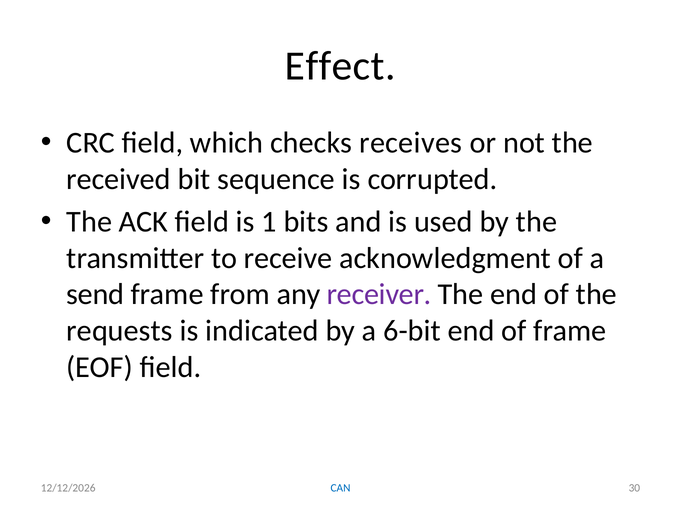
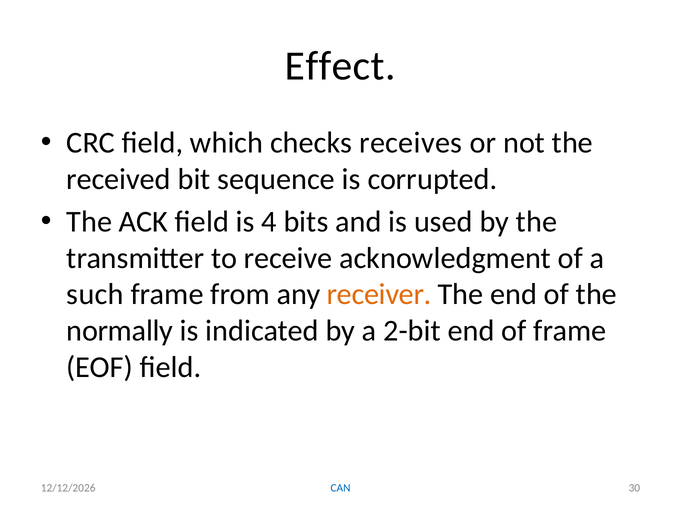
1: 1 -> 4 (269, 222)
send: send -> such (95, 294)
receiver colour: purple -> orange (379, 294)
requests: requests -> normally (120, 331)
6-bit: 6-bit -> 2-bit (412, 331)
